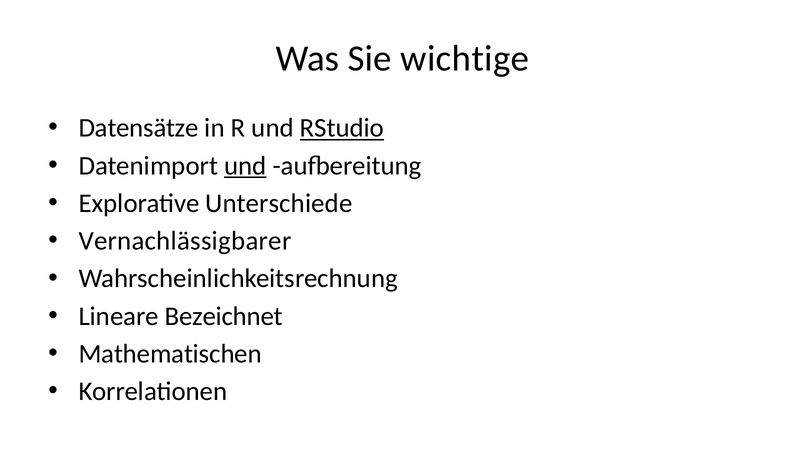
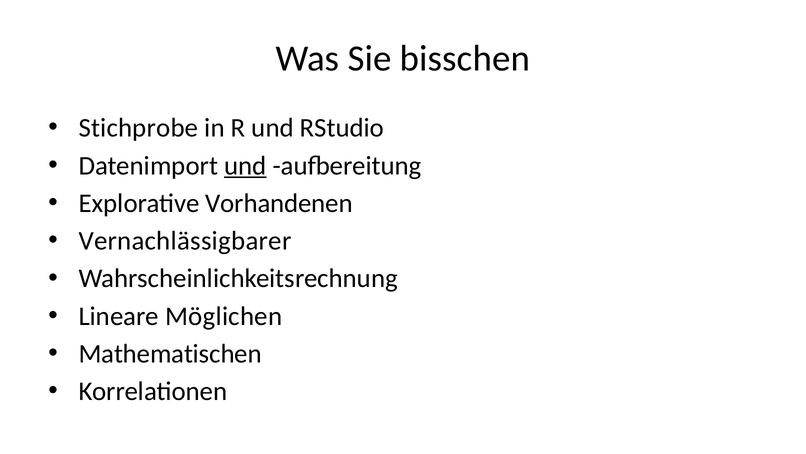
wichtige: wichtige -> bisschen (465, 58)
Datensätze: Datensätze -> Stichprobe (138, 128)
RStudio underline: present -> none (342, 128)
Unterschiede: Unterschiede -> Vorhandenen (279, 203)
Bezeichnet: Bezeichnet -> Möglichen (224, 316)
